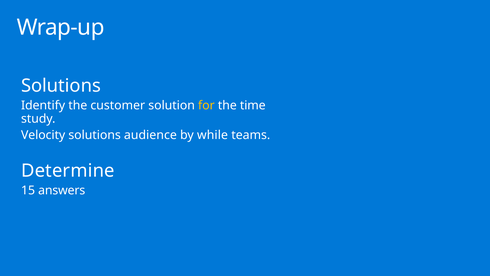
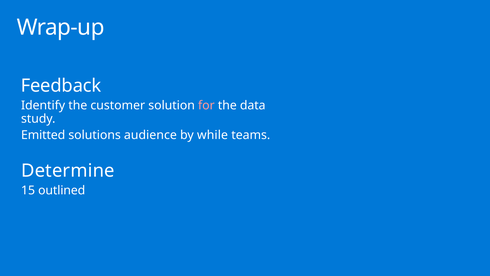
Solutions: Solutions -> Feedback (61, 86)
for colour: yellow -> pink (206, 105)
time: time -> data (253, 105)
Velocity: Velocity -> Emitted (43, 135)
answers: answers -> outlined (62, 190)
